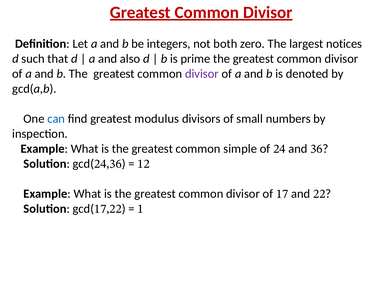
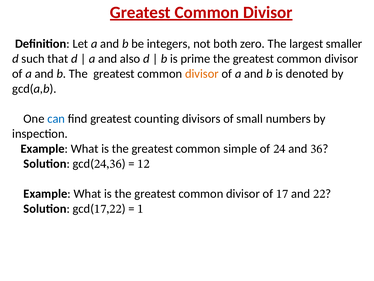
notices: notices -> smaller (344, 44)
divisor colour: purple -> orange (202, 74)
modulus: modulus -> counting (157, 119)
